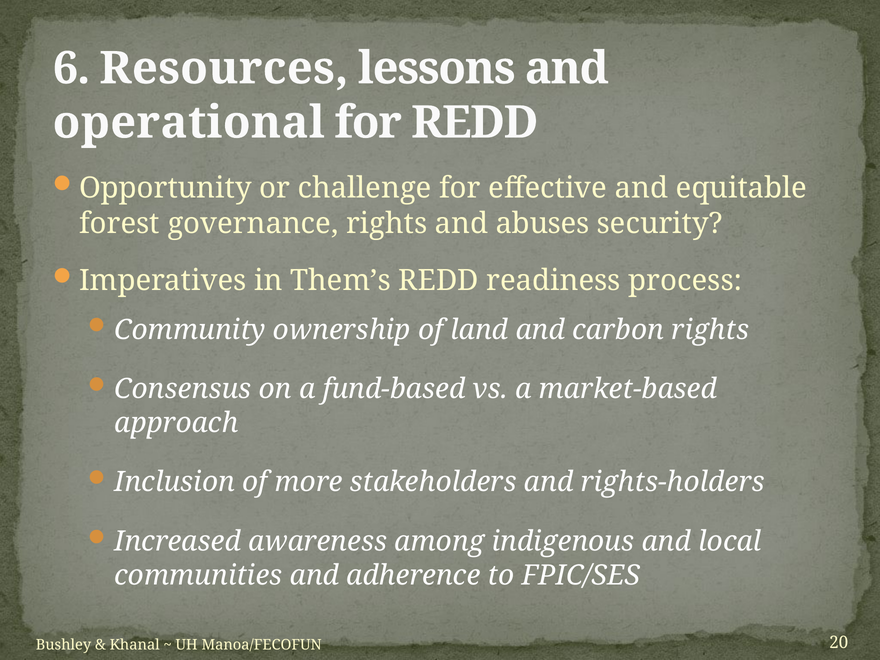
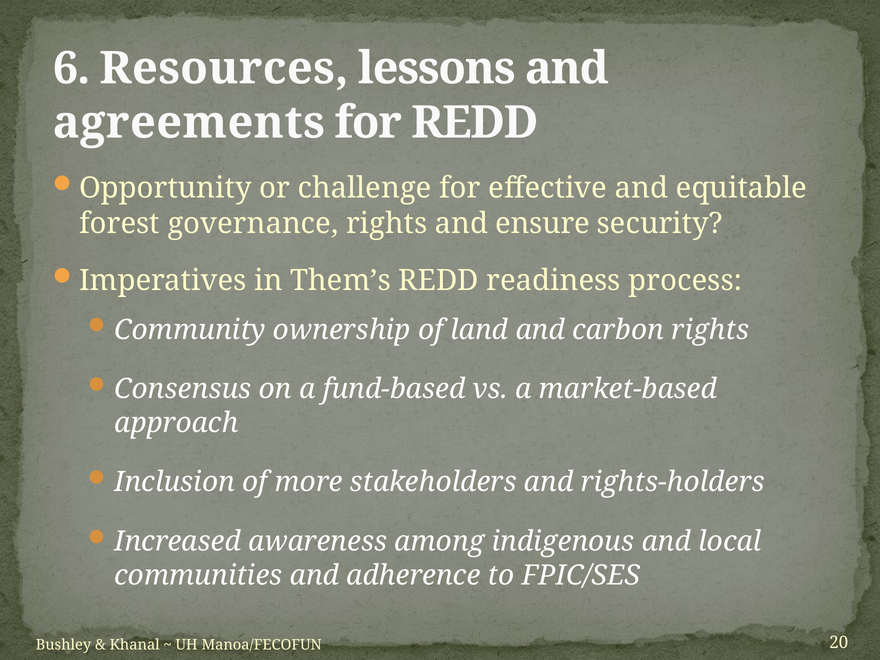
operational: operational -> agreements (189, 123)
abuses: abuses -> ensure (543, 224)
